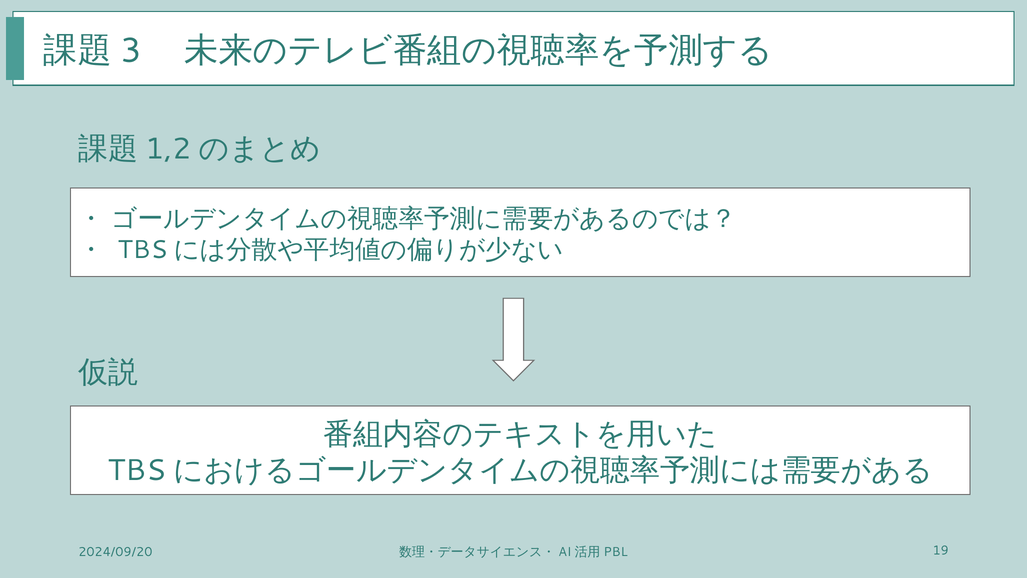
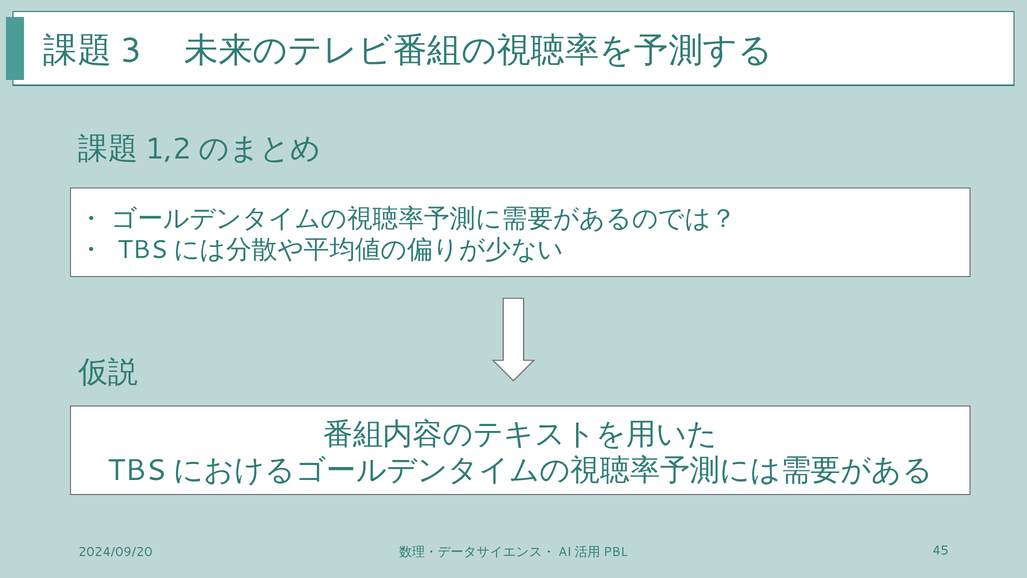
19: 19 -> 45 (941, 550)
